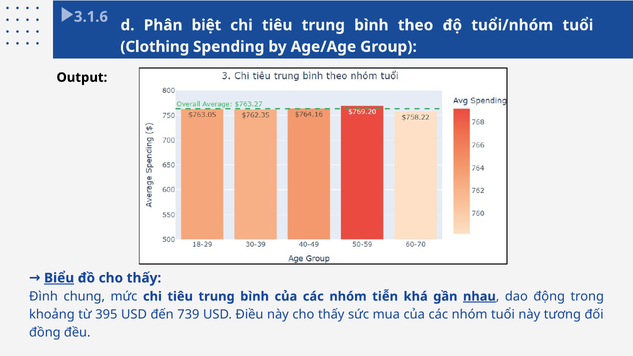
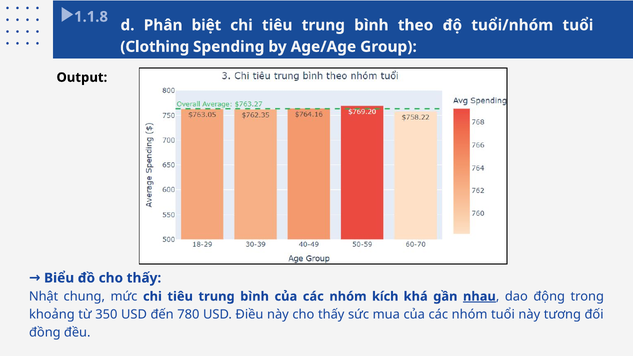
3.1.6: 3.1.6 -> 1.1.8 (91, 17)
Biểu underline: present -> none (59, 278)
Đình: Đình -> Nhật (44, 296)
tiễn: tiễn -> kích (385, 296)
395: 395 -> 350 (106, 315)
739: 739 -> 780 (188, 315)
